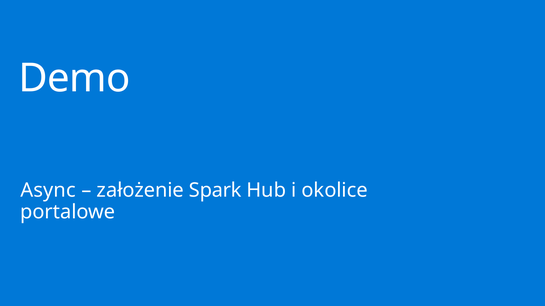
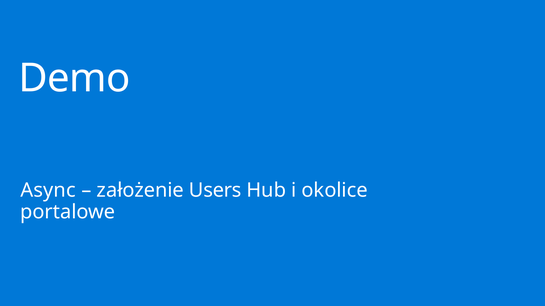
Spark: Spark -> Users (215, 191)
